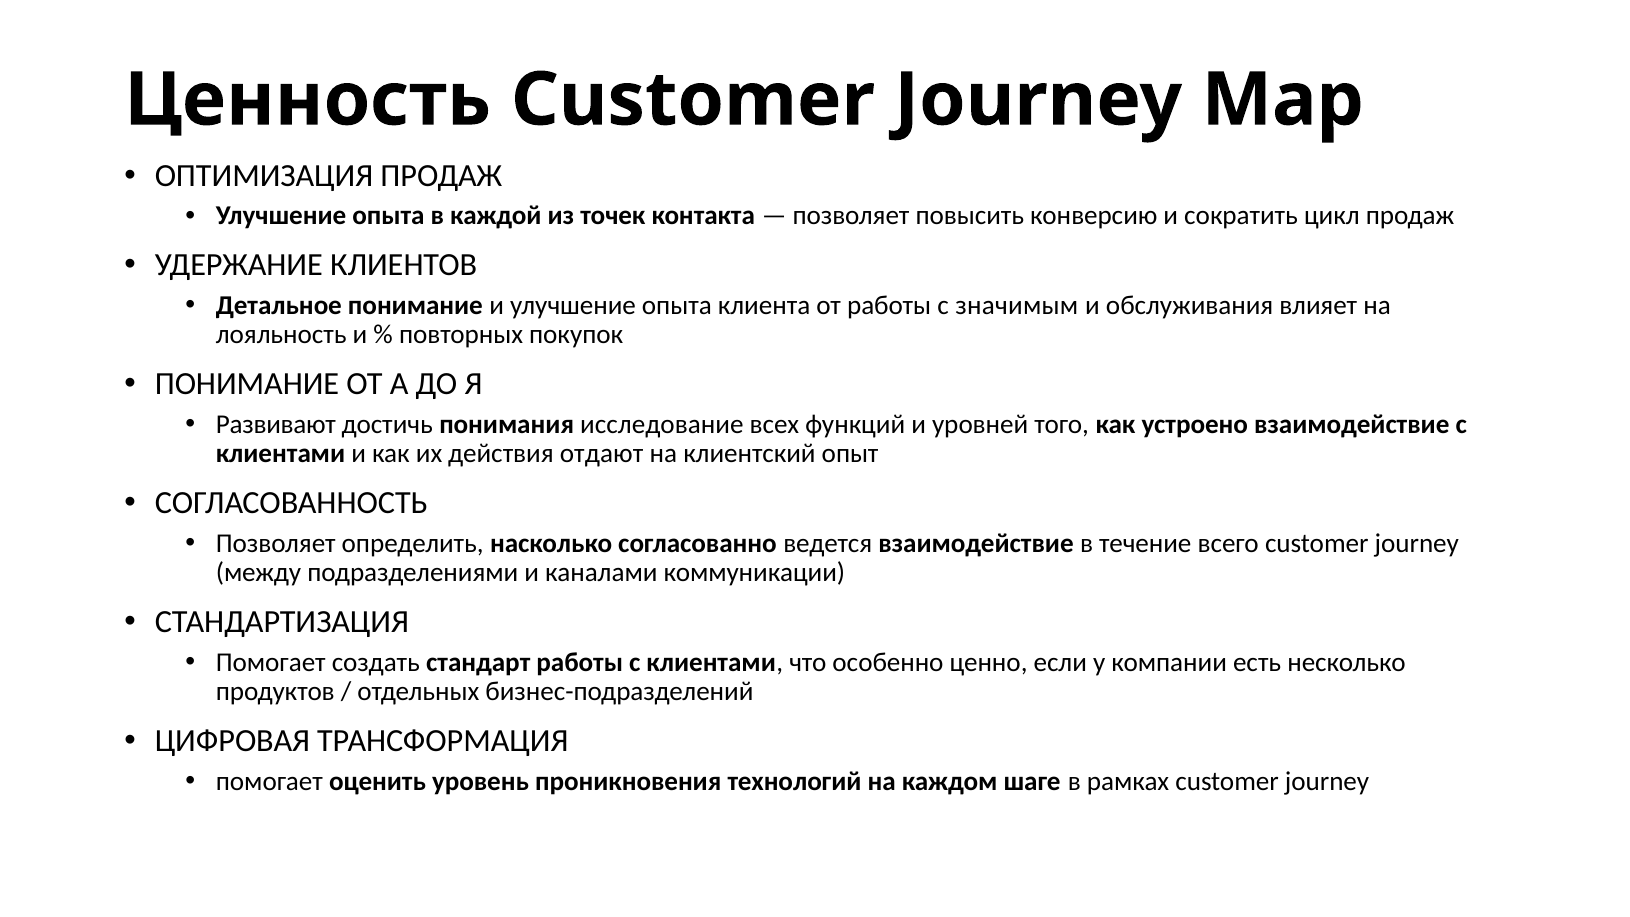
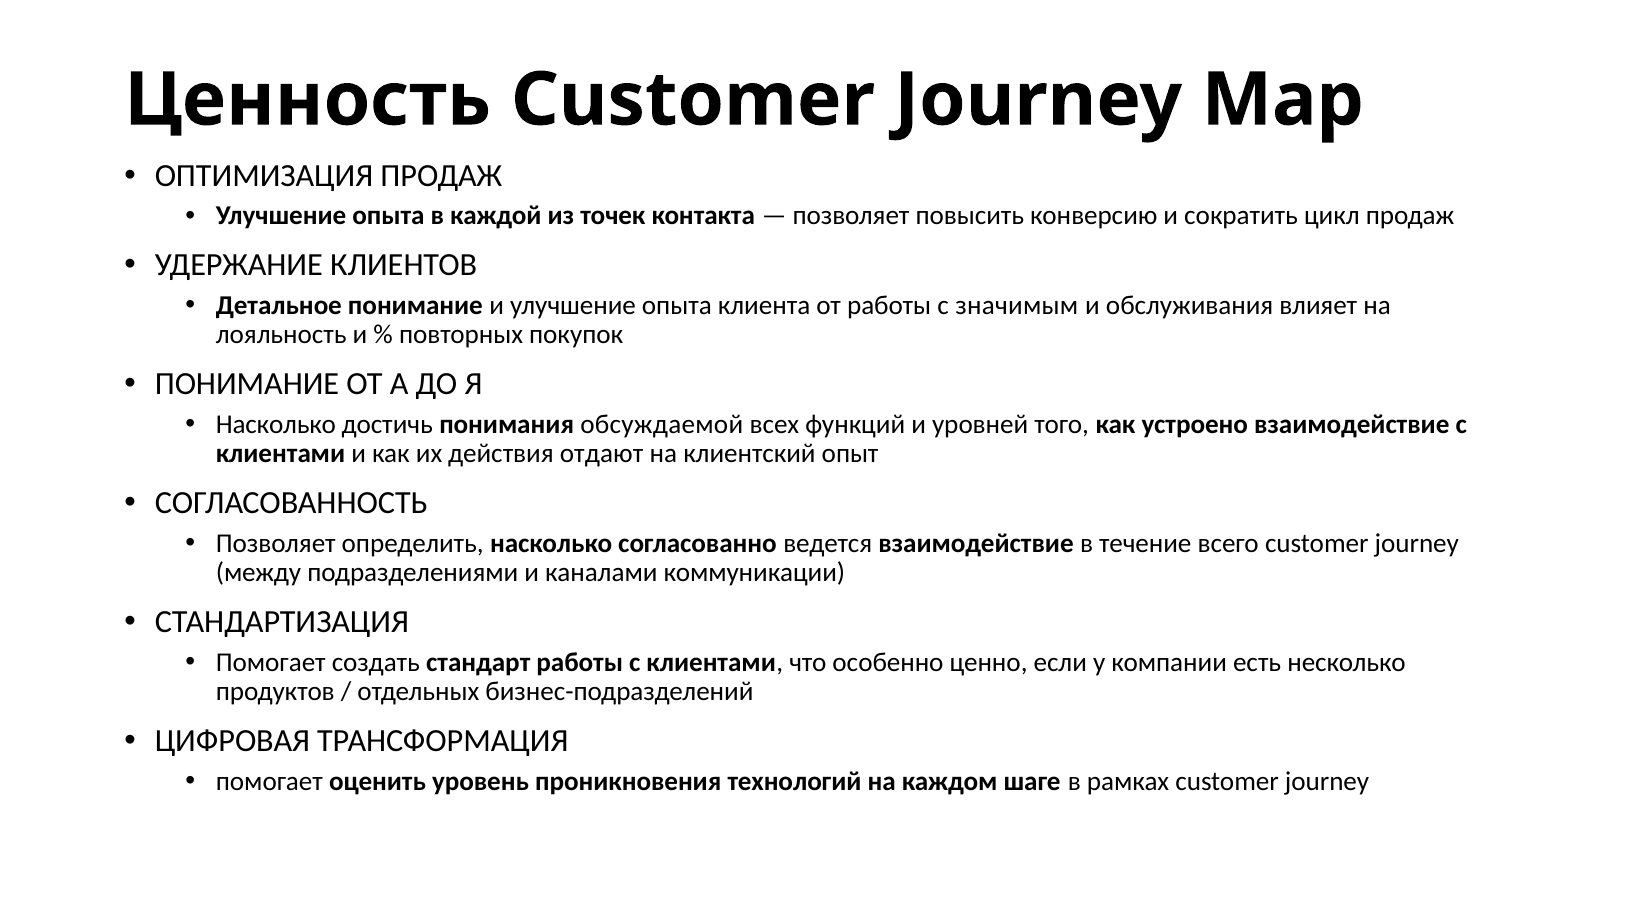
Развивают: Развивают -> Насколько (276, 425)
исследование: исследование -> обсуждаемой (662, 425)
